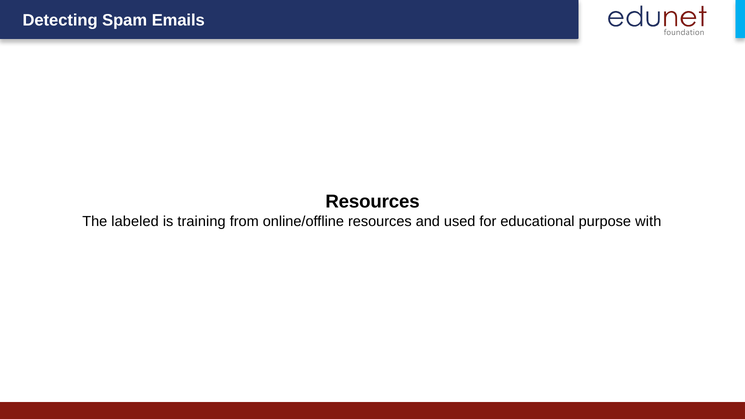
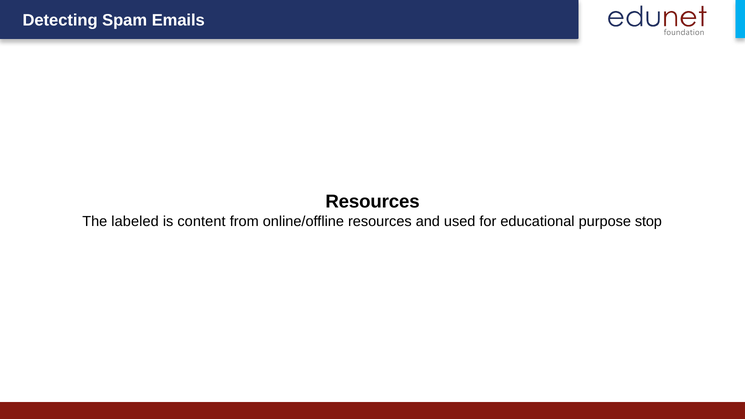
training: training -> content (202, 221)
with: with -> stop (648, 221)
